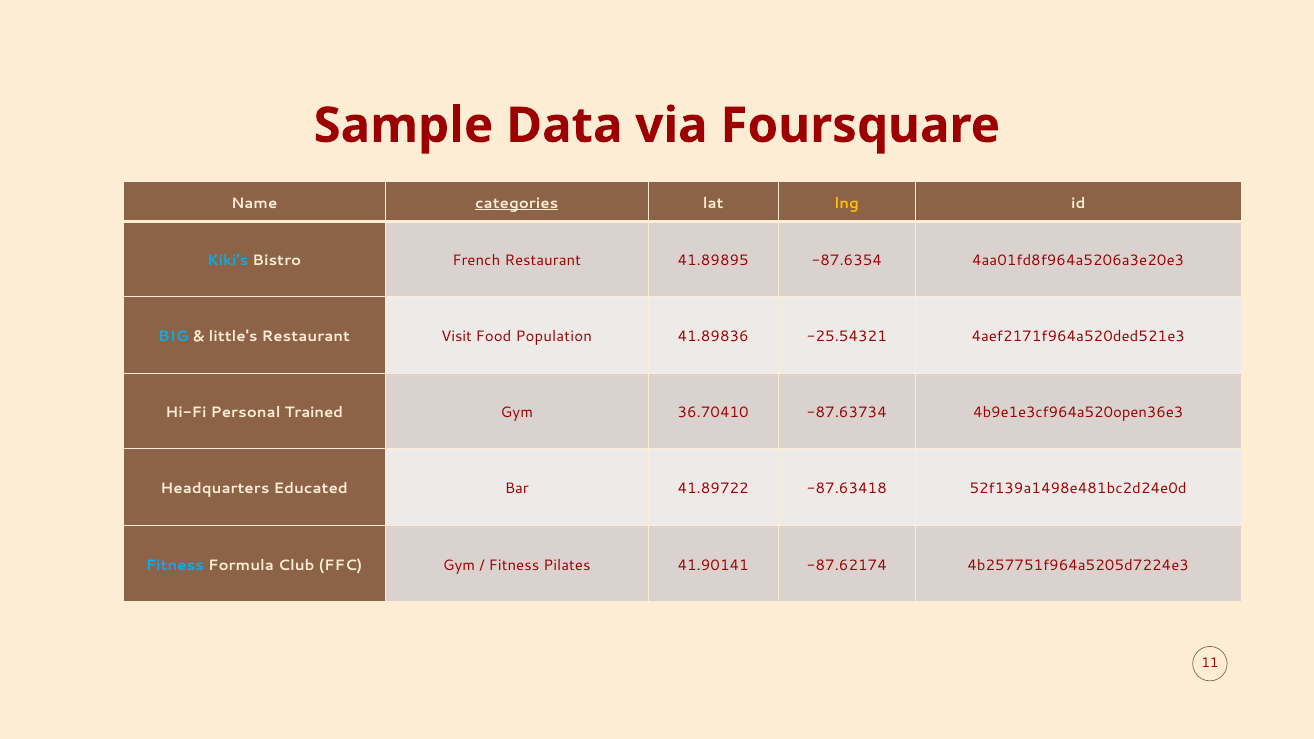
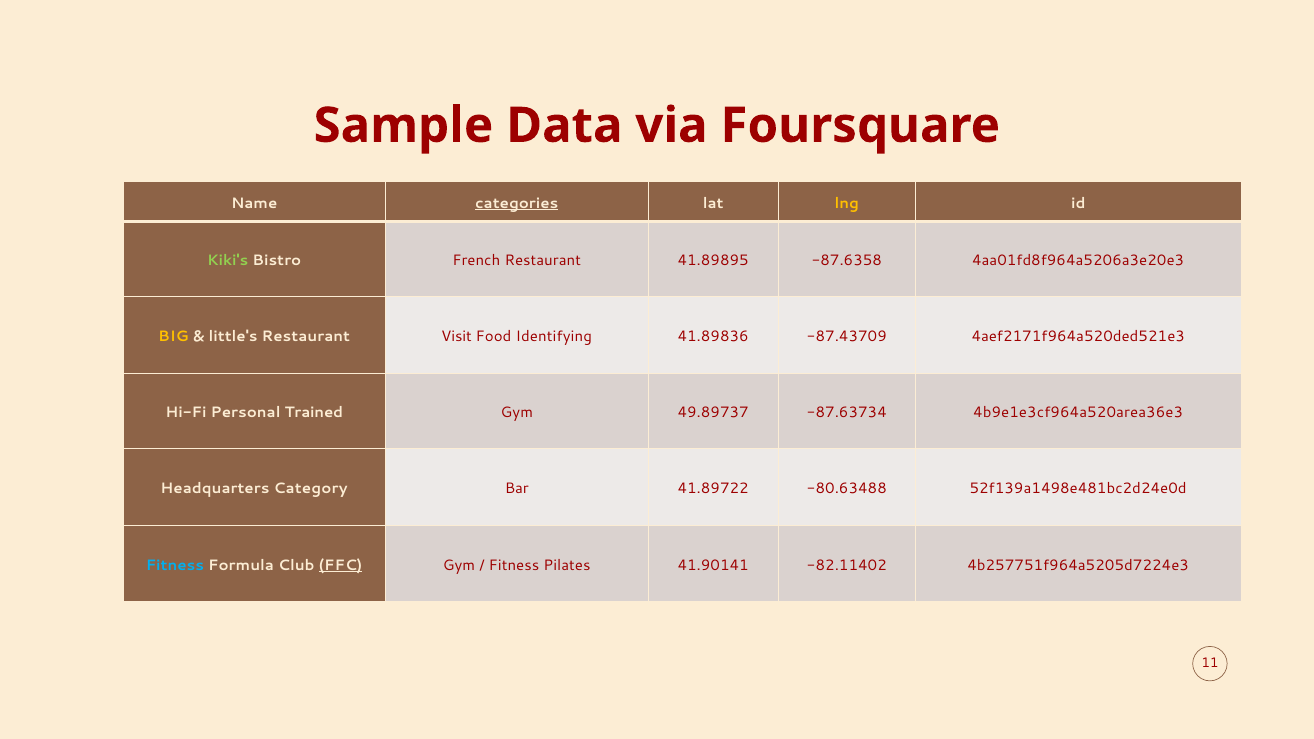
Kiki's colour: light blue -> light green (228, 261)
-87.6354: -87.6354 -> -87.6358 (847, 261)
BIG colour: light blue -> yellow (173, 337)
Population: Population -> Identifying (554, 337)
-25.54321: -25.54321 -> -87.43709 (847, 337)
36.70410: 36.70410 -> 49.89737 (713, 413)
4b9e1e3cf964a520open36e3: 4b9e1e3cf964a520open36e3 -> 4b9e1e3cf964a520area36e3 (1078, 413)
Educated: Educated -> Category (311, 489)
-87.63418: -87.63418 -> -80.63488 (847, 489)
FFC underline: none -> present (341, 565)
-87.62174: -87.62174 -> -82.11402 (847, 565)
